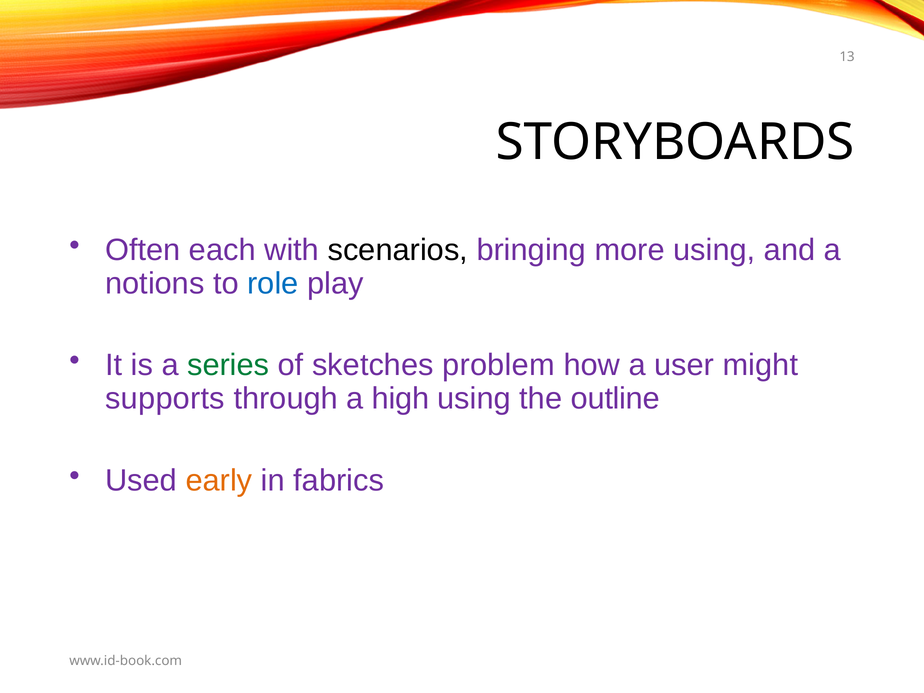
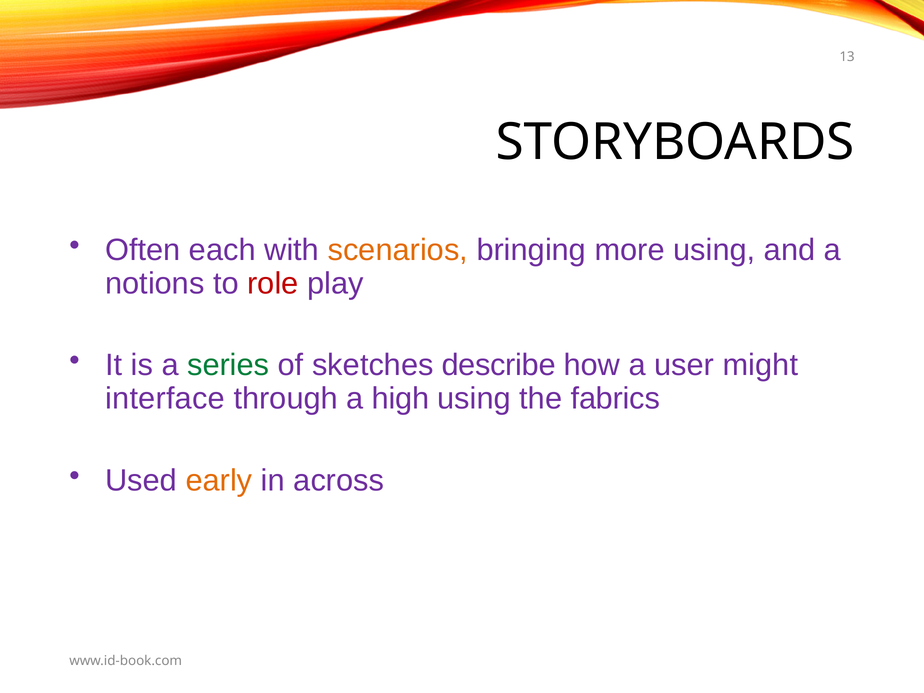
scenarios colour: black -> orange (398, 250)
role colour: blue -> red (273, 283)
problem: problem -> describe (499, 365)
supports: supports -> interface (165, 399)
outline: outline -> fabrics (615, 399)
fabrics: fabrics -> across (339, 480)
